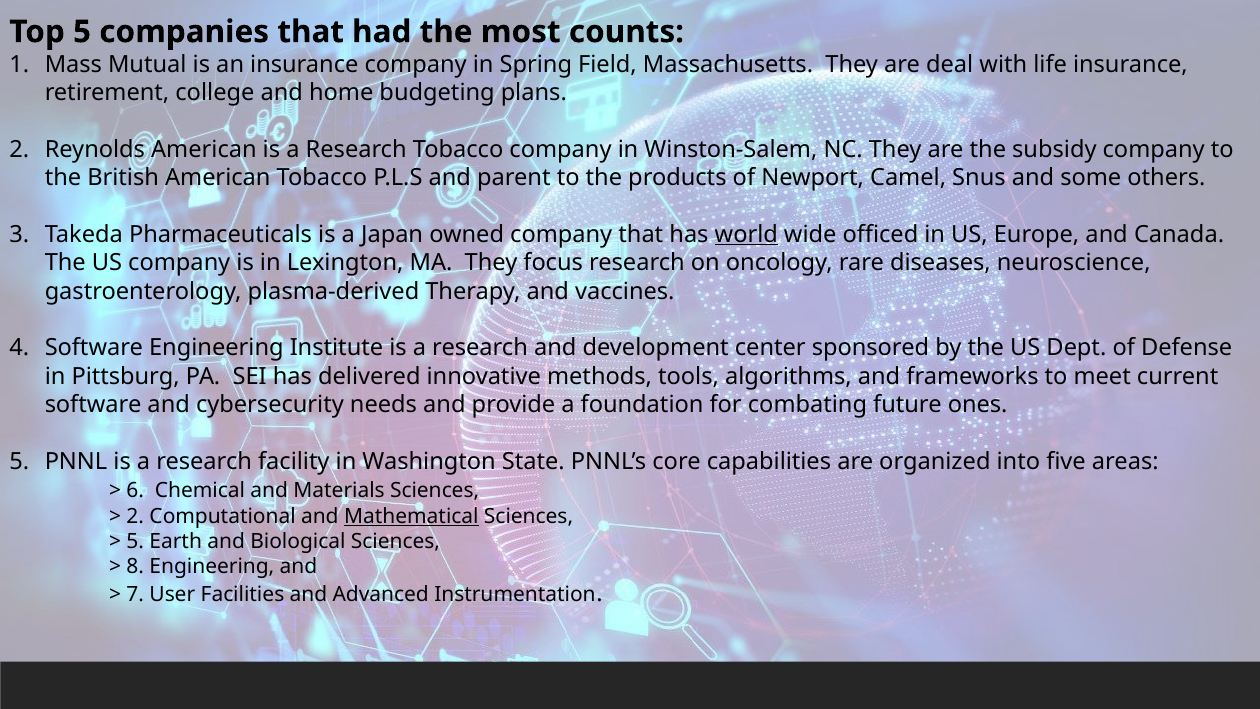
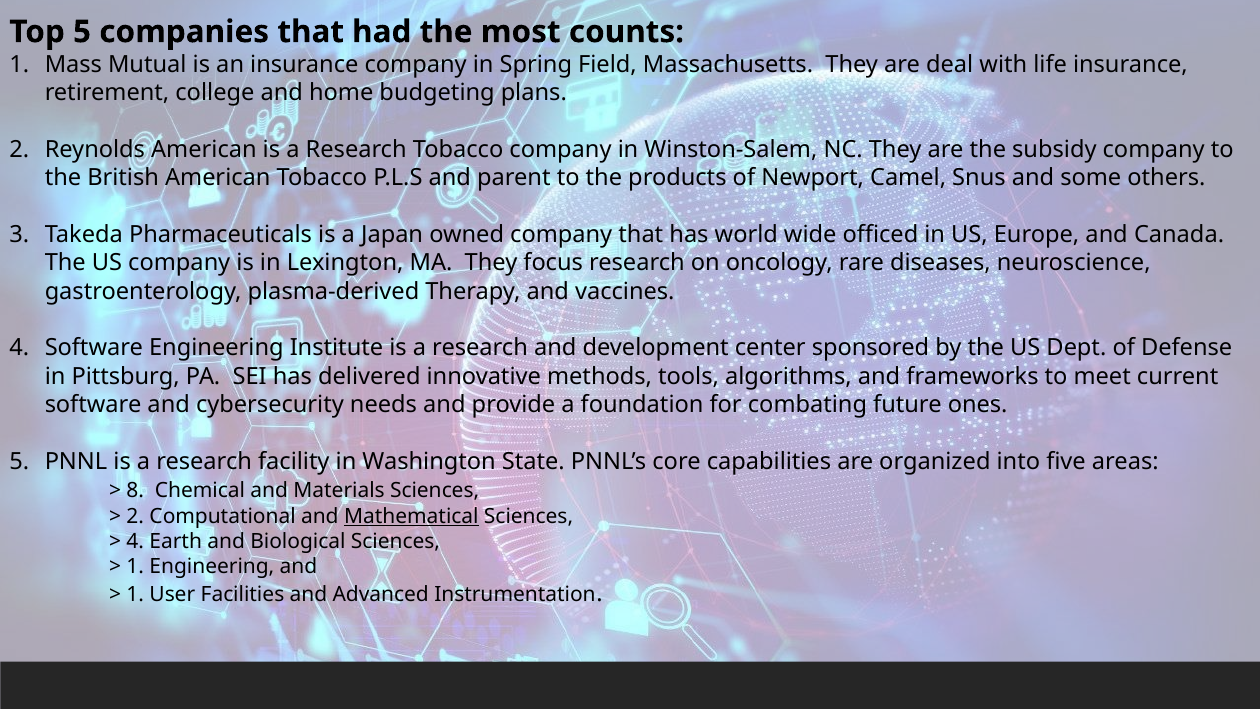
world underline: present -> none (746, 234)
6: 6 -> 8 (135, 490)
5: 5 -> 4 (135, 541)
8: 8 -> 1 (135, 567)
7: 7 -> 1 (135, 594)
